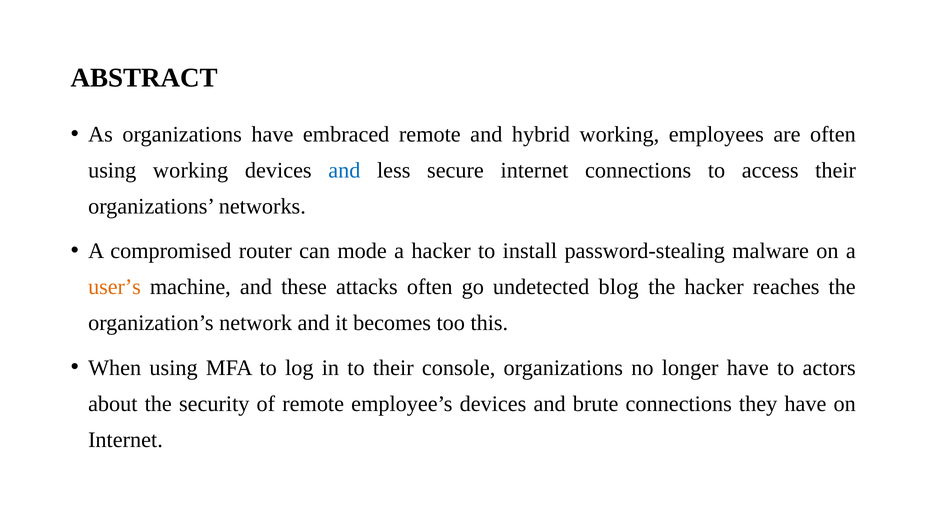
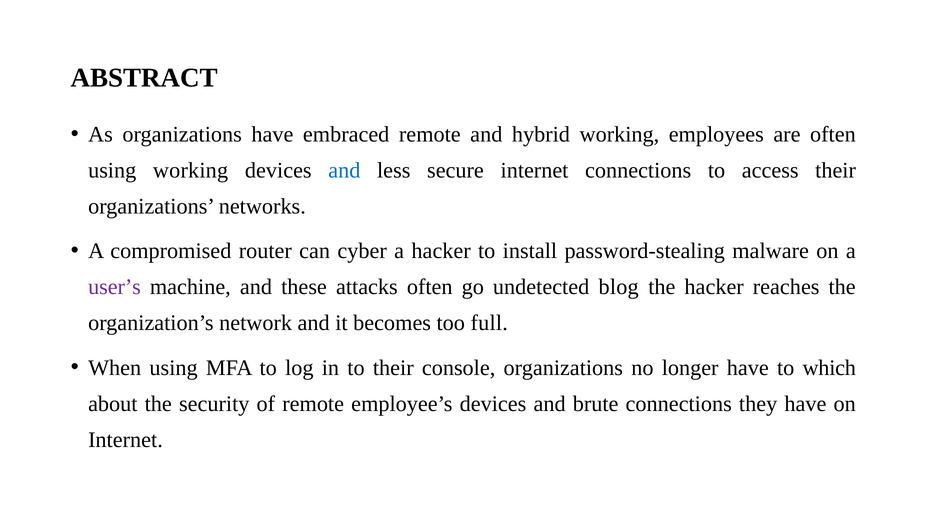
mode: mode -> cyber (362, 251)
user’s colour: orange -> purple (115, 287)
this: this -> full (489, 323)
actors: actors -> which (829, 368)
